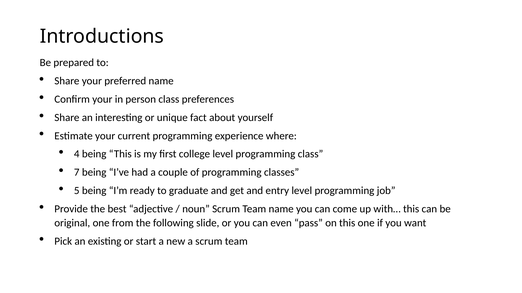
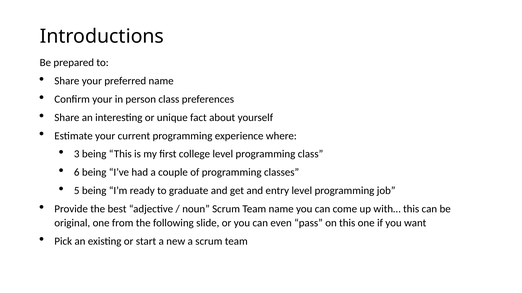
4: 4 -> 3 (77, 154)
7: 7 -> 6 (77, 173)
